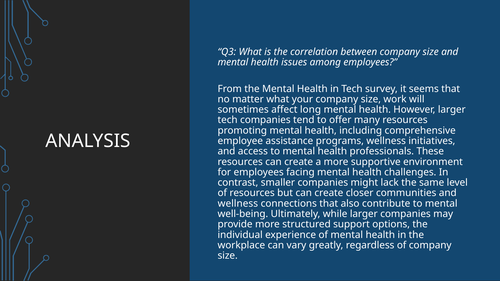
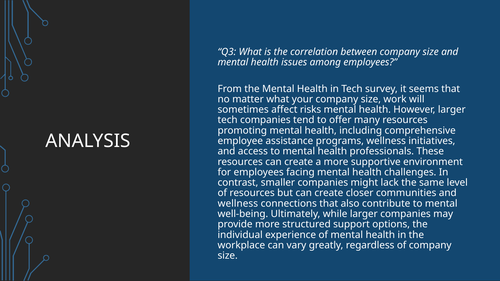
long: long -> risks (311, 110)
